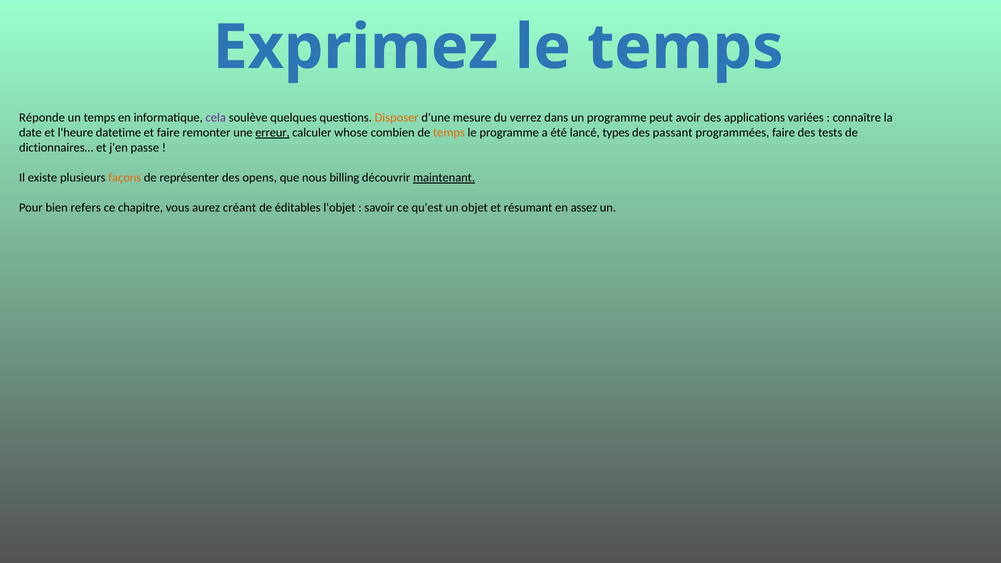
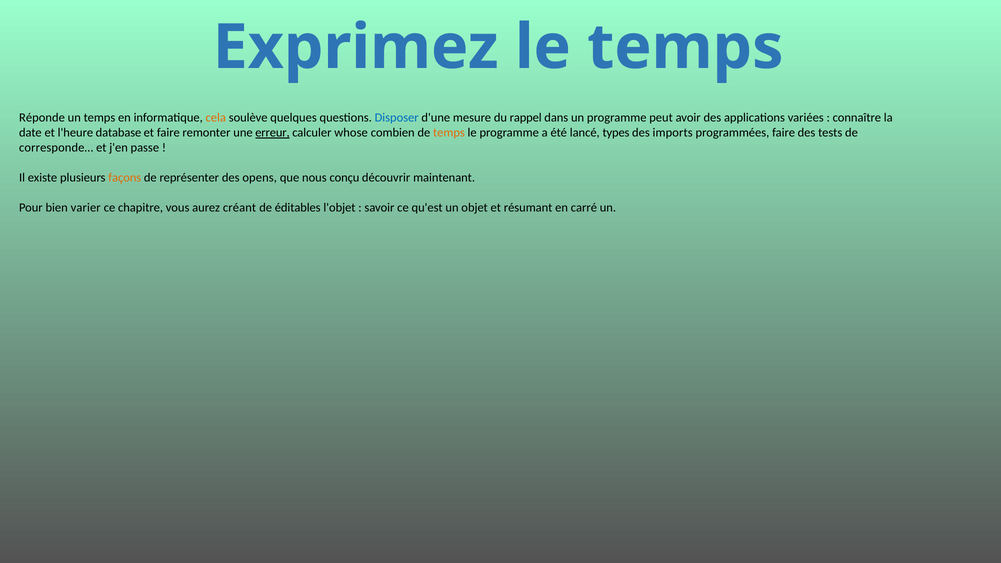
cela colour: purple -> orange (216, 118)
Disposer colour: orange -> blue (397, 118)
verrez: verrez -> rappel (526, 118)
datetime: datetime -> database (118, 133)
passant: passant -> imports (673, 133)
dictionnaires…: dictionnaires… -> corresponde… (56, 148)
billing: billing -> conçu (344, 178)
maintenant underline: present -> none (444, 178)
refers: refers -> varier (86, 208)
assez: assez -> carré (584, 208)
